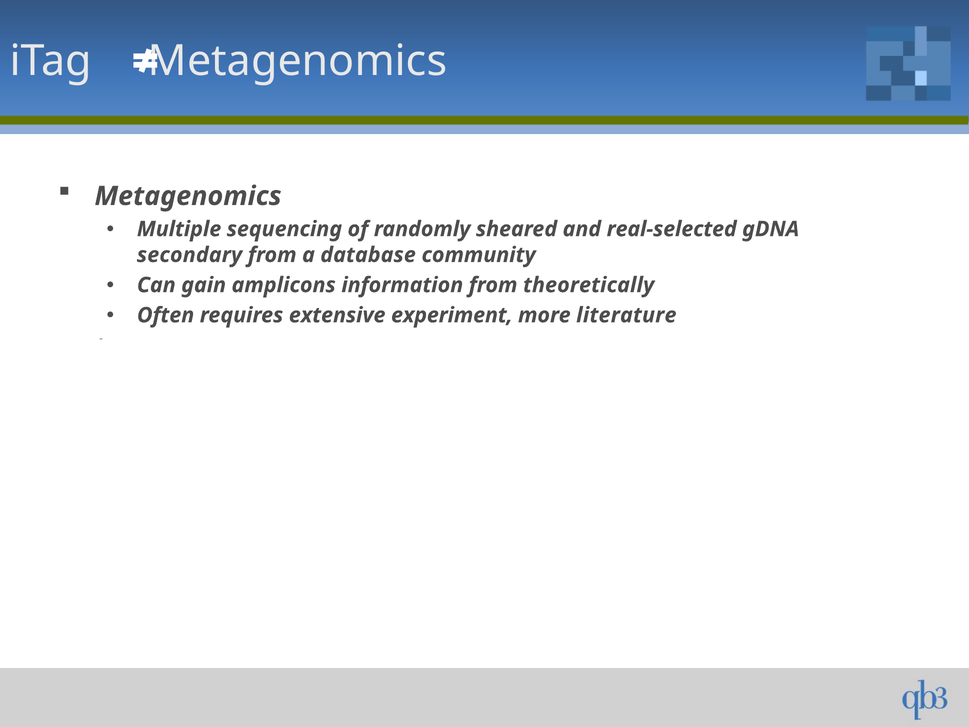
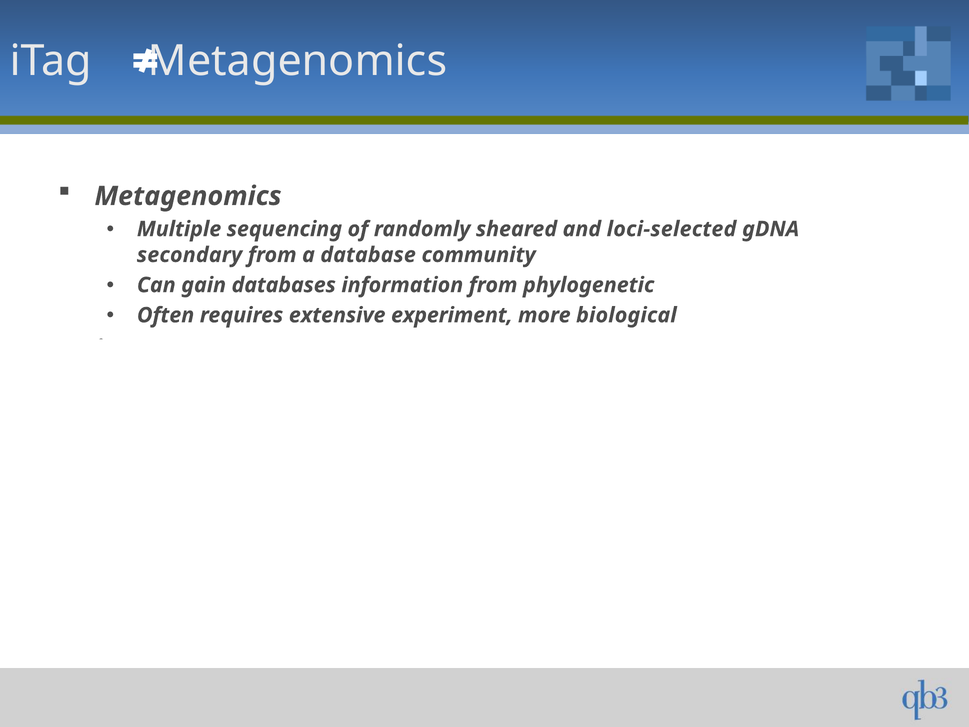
real-selected: real-selected -> loci-selected (672, 229)
amplicons: amplicons -> databases (284, 285)
from theoretically: theoretically -> phylogenetic (589, 285)
literature: literature -> biological (626, 315)
